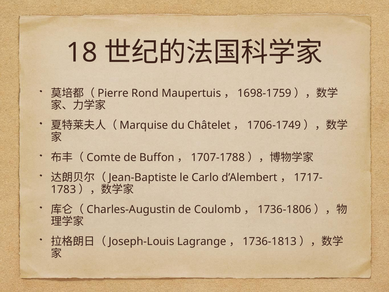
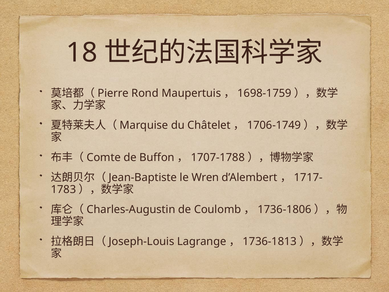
Carlo: Carlo -> Wren (205, 177)
